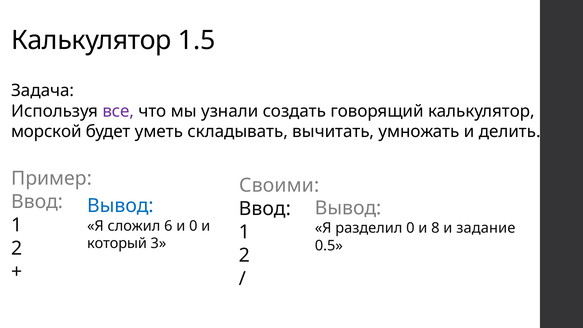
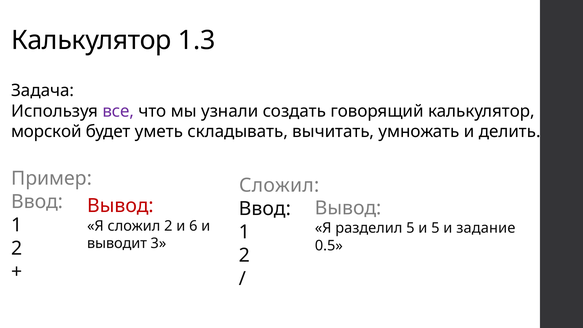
1.5: 1.5 -> 1.3 (197, 40)
Своими: Своими -> Сложил (279, 185)
Вывод colour: blue -> red (120, 206)
сложил 6: 6 -> 2 (168, 226)
и 0: 0 -> 6 (193, 226)
разделил 0: 0 -> 5 (410, 228)
и 8: 8 -> 5 (435, 228)
который: который -> выводит (117, 243)
